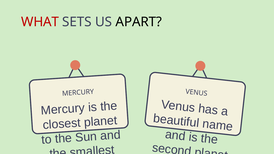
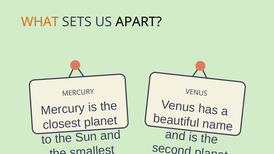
WHAT colour: red -> orange (40, 22)
